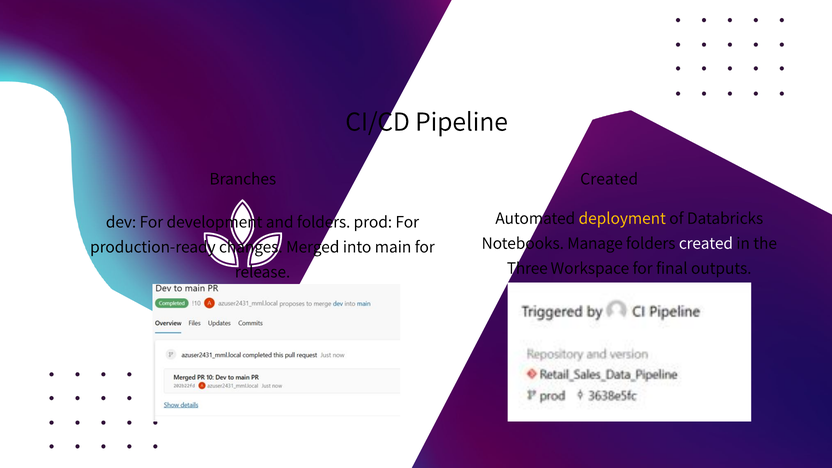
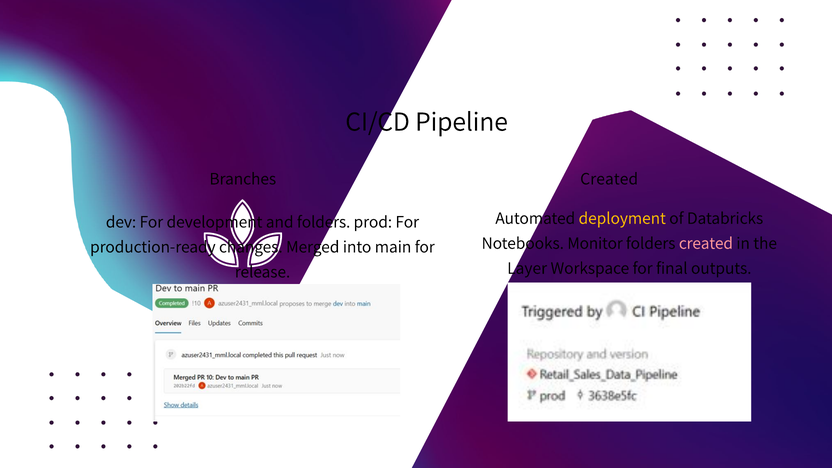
Manage: Manage -> Monitor (595, 243)
created colour: white -> pink (706, 243)
Three: Three -> Layer (527, 268)
